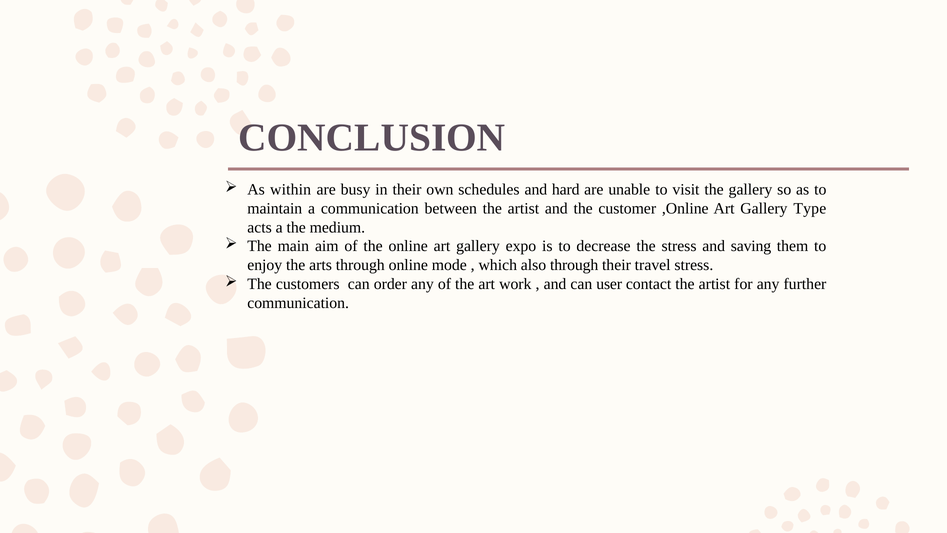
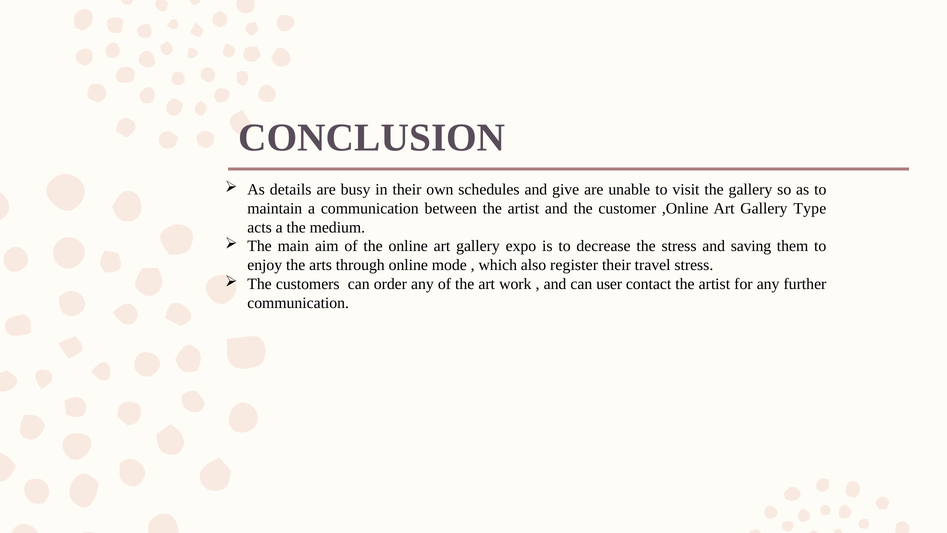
within: within -> details (291, 189)
hard: hard -> give (566, 189)
also through: through -> register (574, 265)
